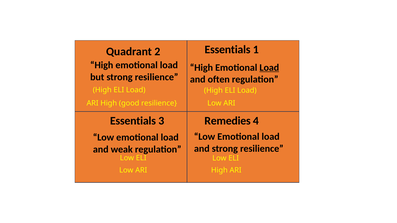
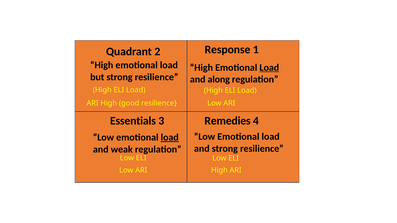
Essentials: Essentials -> Response (228, 50)
often: often -> along (219, 80)
load underline: none -> present (170, 138)
